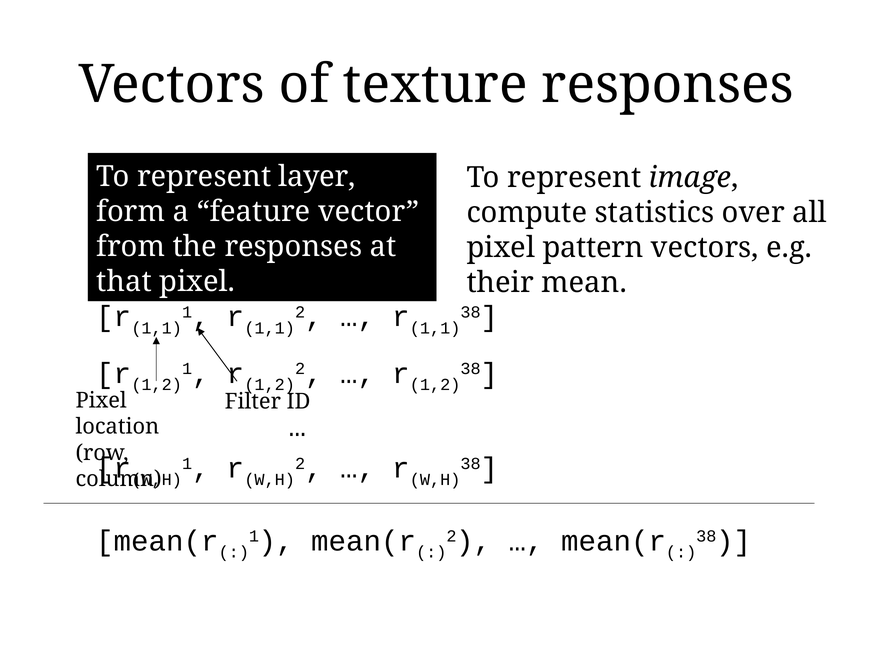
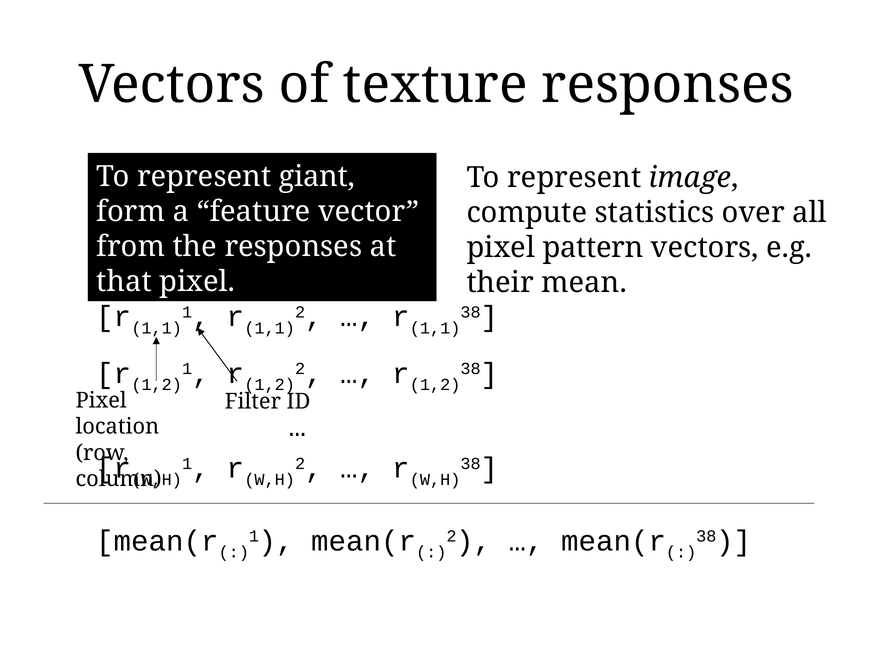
layer: layer -> giant (317, 177)
